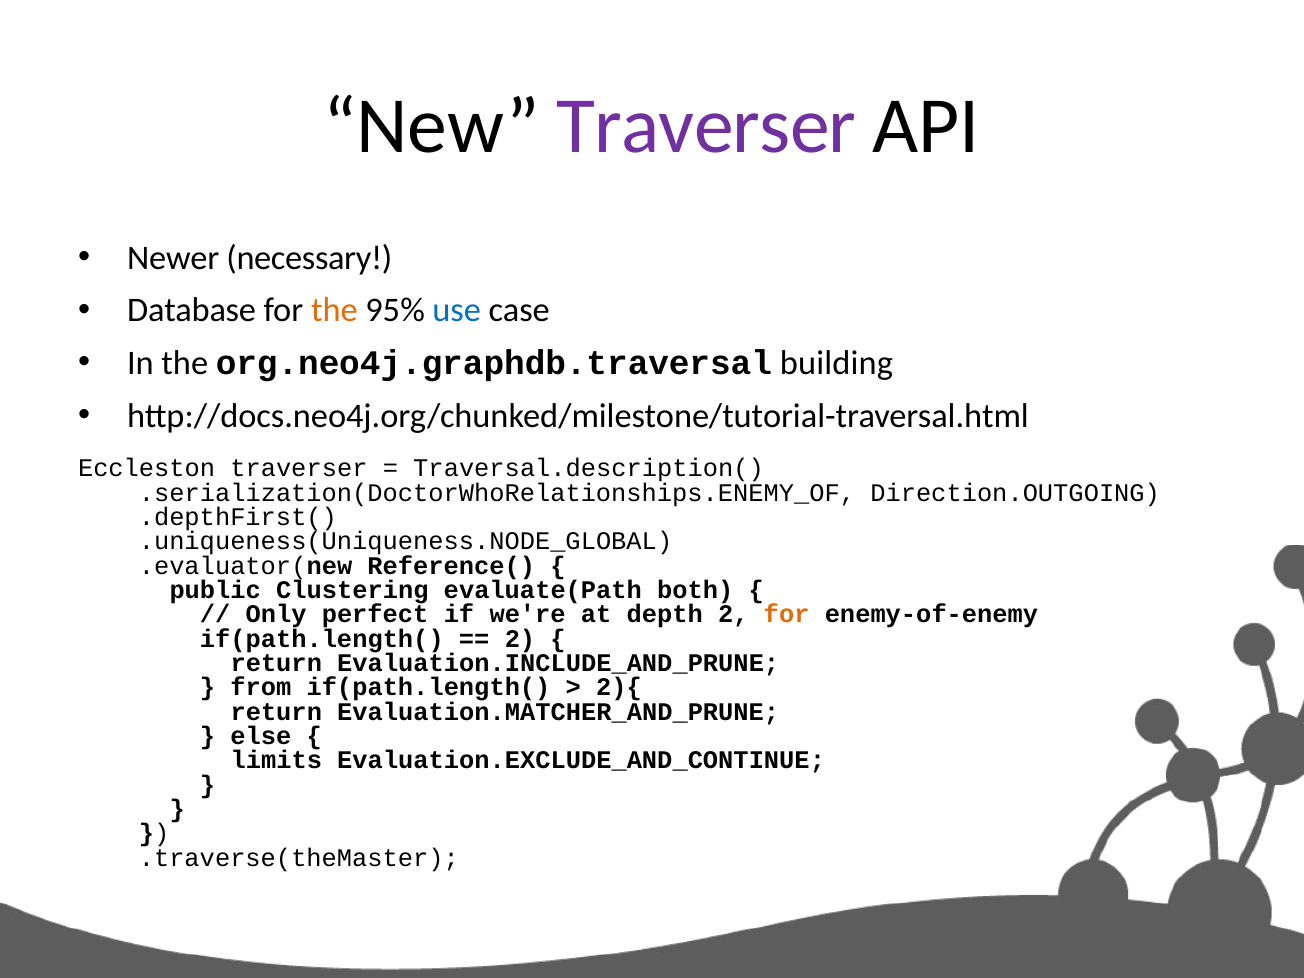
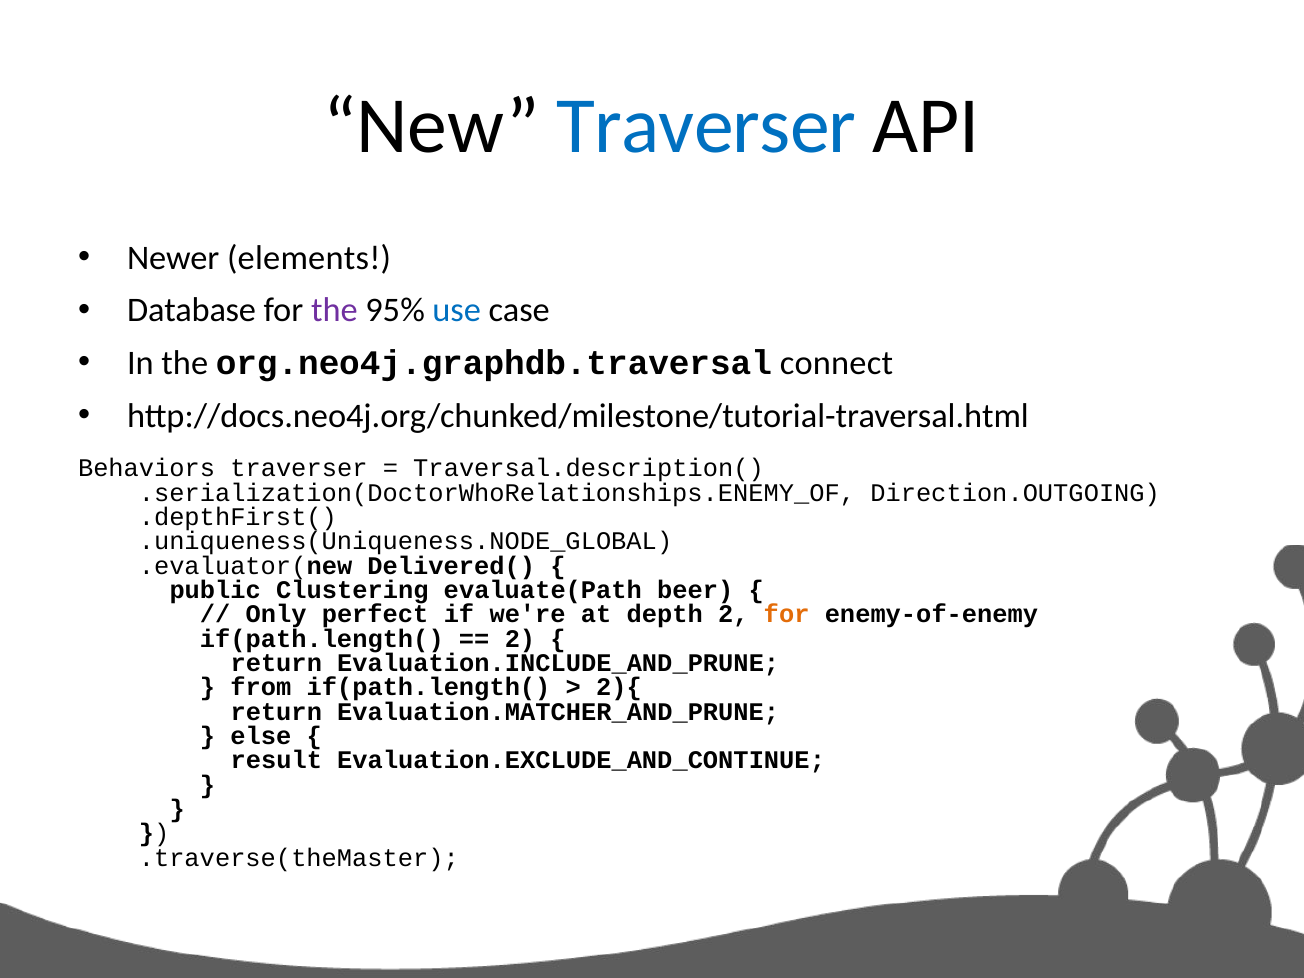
Traverser colour: purple -> blue (707, 126)
necessary: necessary -> elements (309, 258)
the colour: orange -> purple (334, 311)
building: building -> connect (836, 364)
Eccleston: Eccleston -> Behaviors (147, 469)
Reference(: Reference( -> Delivered( (451, 566)
both: both -> beer (695, 590)
limits: limits -> result (276, 761)
